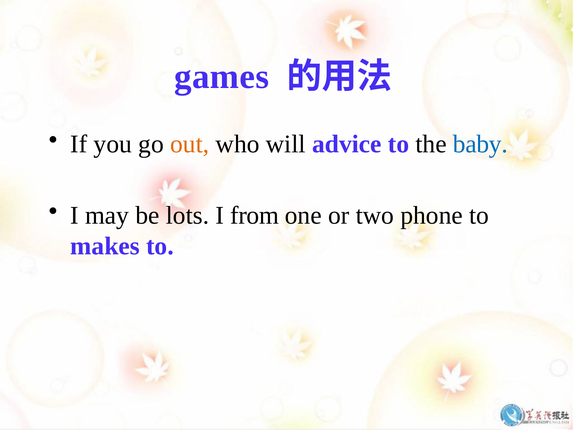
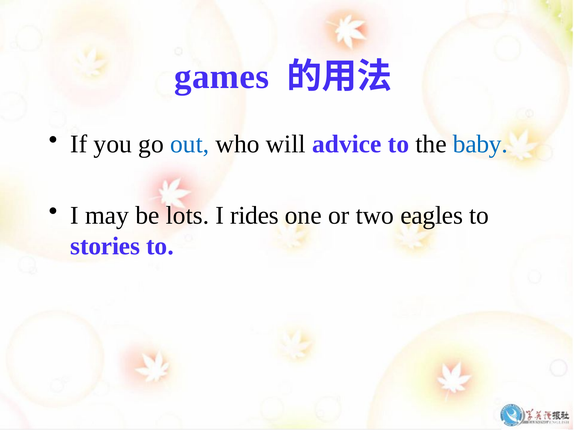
out colour: orange -> blue (190, 144)
from: from -> rides (255, 216)
phone: phone -> eagles (432, 216)
makes: makes -> stories (105, 246)
